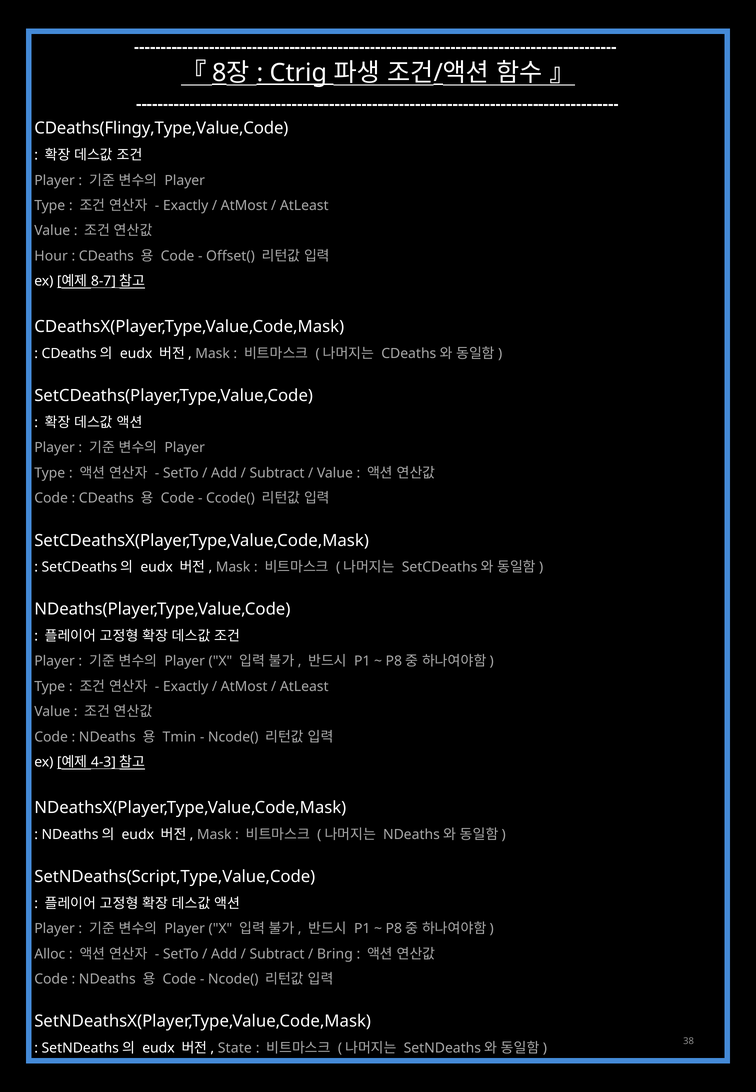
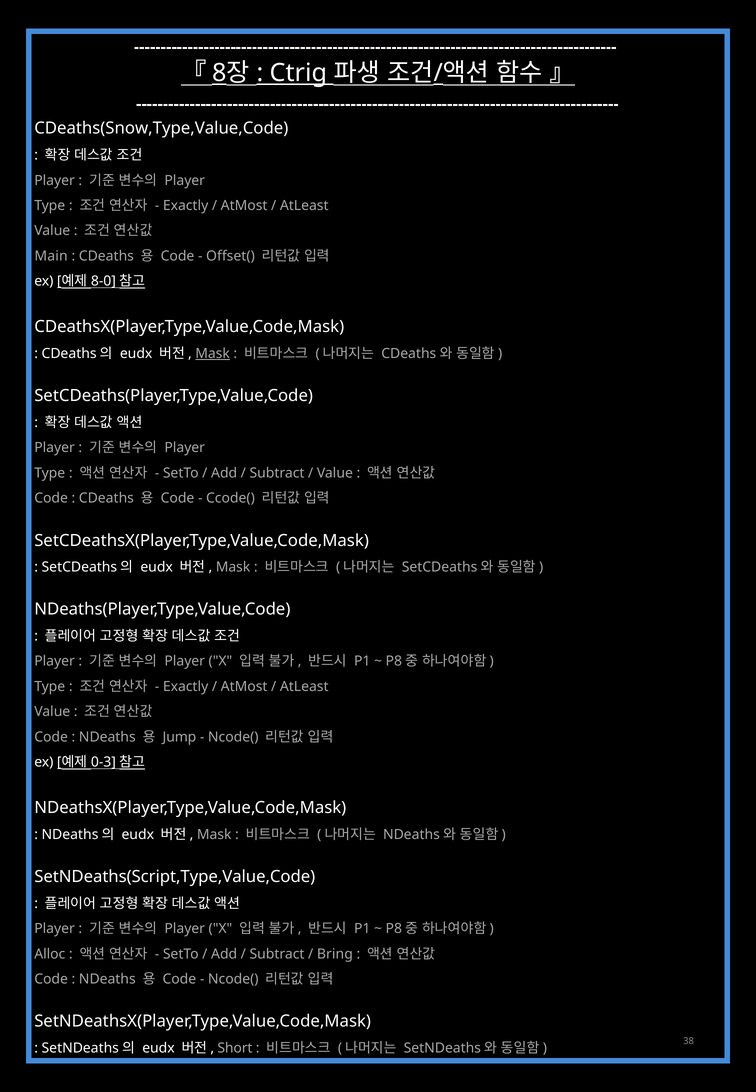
CDeaths(Flingy,Type,Value,Code: CDeaths(Flingy,Type,Value,Code -> CDeaths(Snow,Type,Value,Code (161, 128)
Hour: Hour -> Main (51, 256)
8-7: 8-7 -> 8-0 (103, 281)
Mask underline: none -> present (213, 354)
Tmin: Tmin -> Jump (179, 737)
4-3: 4-3 -> 0-3 (103, 762)
State: State -> Short (235, 1048)
